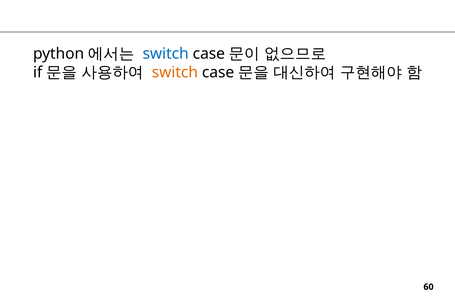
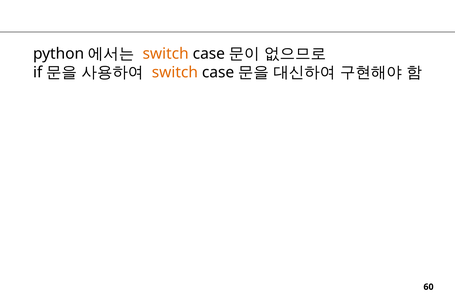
switch colour: blue -> orange (166, 54)
